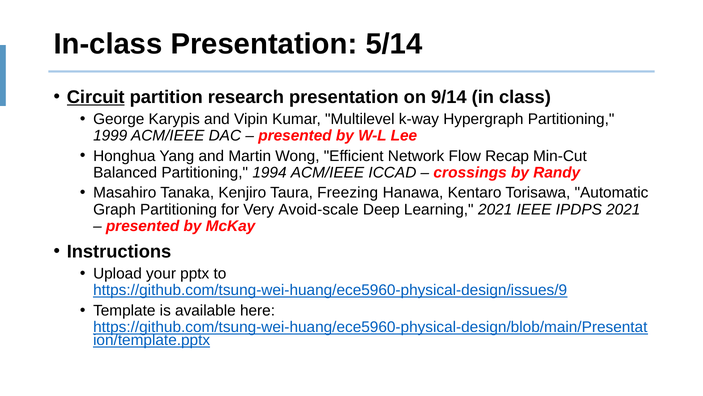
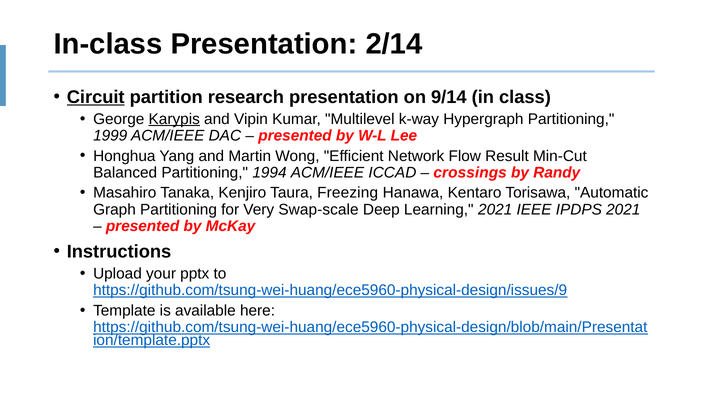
5/14: 5/14 -> 2/14 (394, 44)
Karypis underline: none -> present (174, 119)
Recap: Recap -> Result (507, 156)
Avoid-scale: Avoid-scale -> Swap-scale (319, 209)
